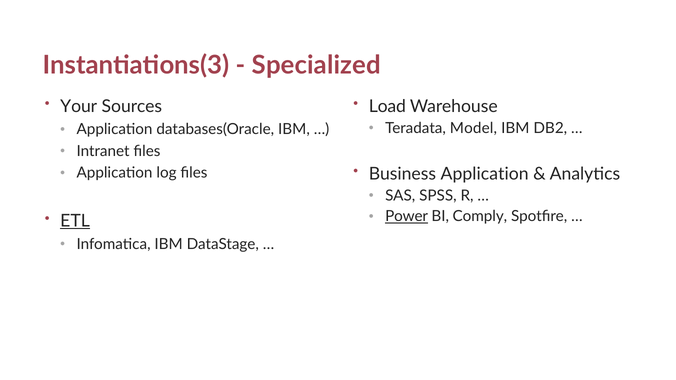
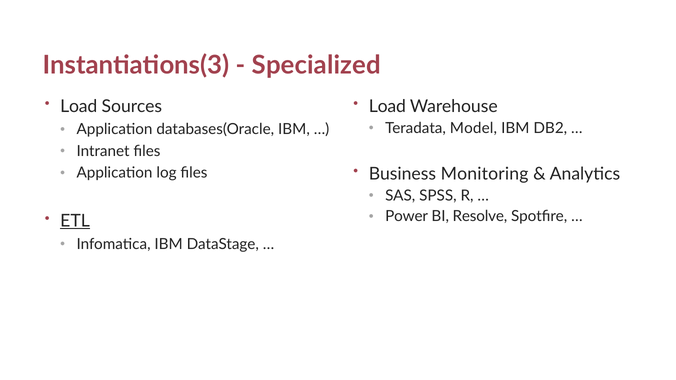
Your: Your -> Load (79, 106)
Business Application: Application -> Monitoring (485, 174)
Power underline: present -> none (407, 216)
Comply: Comply -> Resolve (480, 216)
